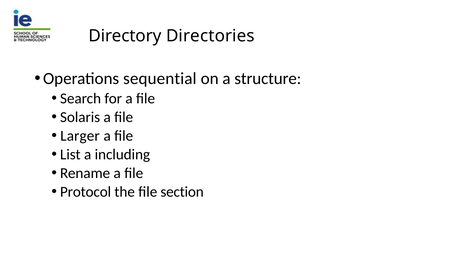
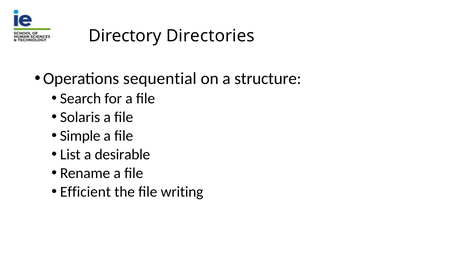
Larger: Larger -> Simple (80, 136)
including: including -> desirable (122, 154)
Protocol: Protocol -> Efficient (85, 192)
section: section -> writing (182, 192)
